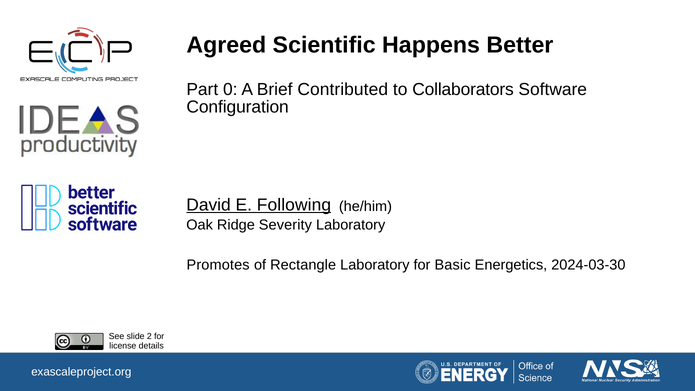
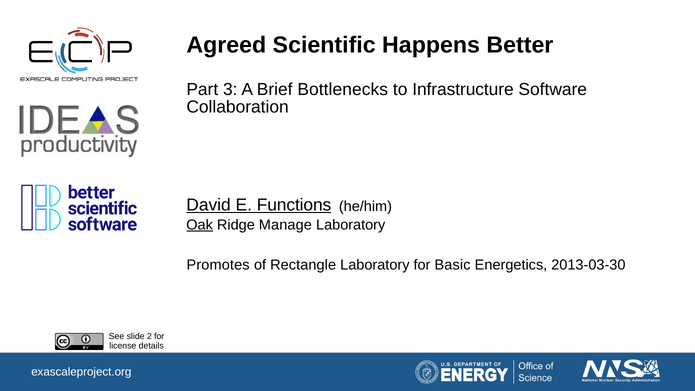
0: 0 -> 3 (230, 89)
Contributed: Contributed -> Bottlenecks (343, 89)
Collaborators: Collaborators -> Infrastructure (463, 89)
Configuration: Configuration -> Collaboration (238, 107)
Following: Following -> Functions (294, 205)
Oak underline: none -> present (200, 225)
Severity: Severity -> Manage (285, 225)
2024-03-30: 2024-03-30 -> 2013-03-30 (588, 265)
